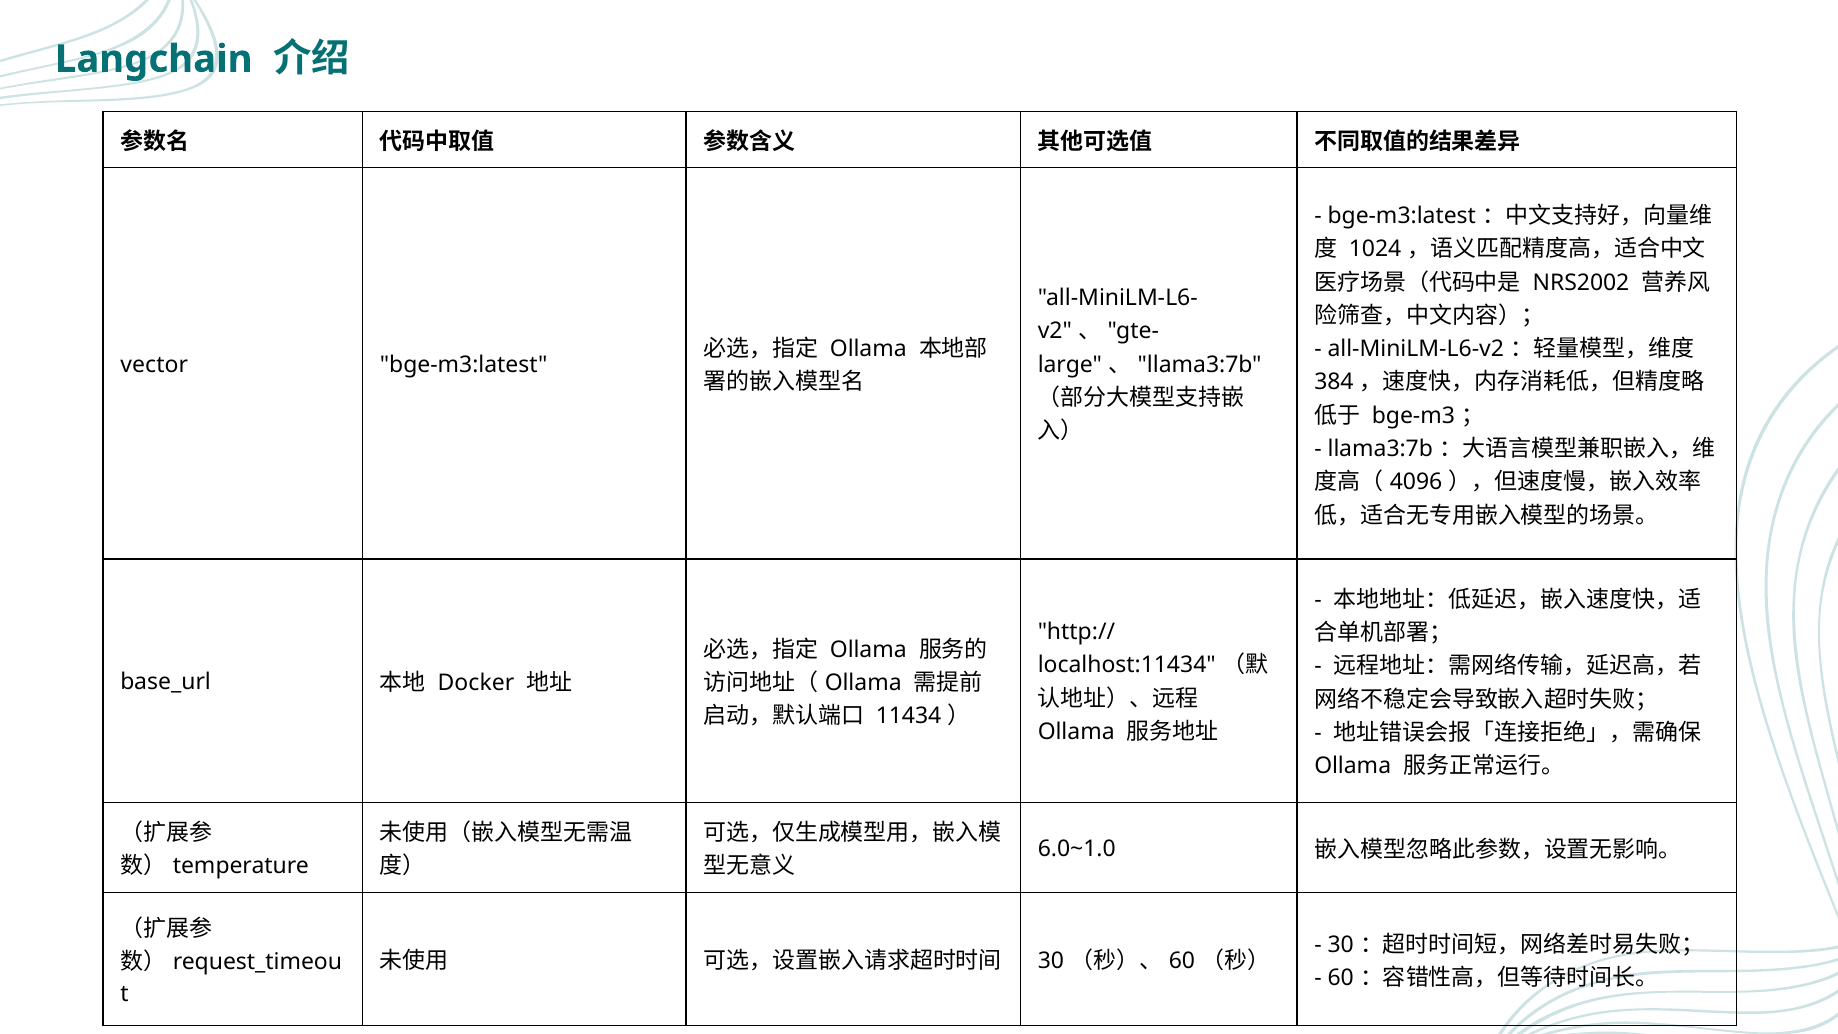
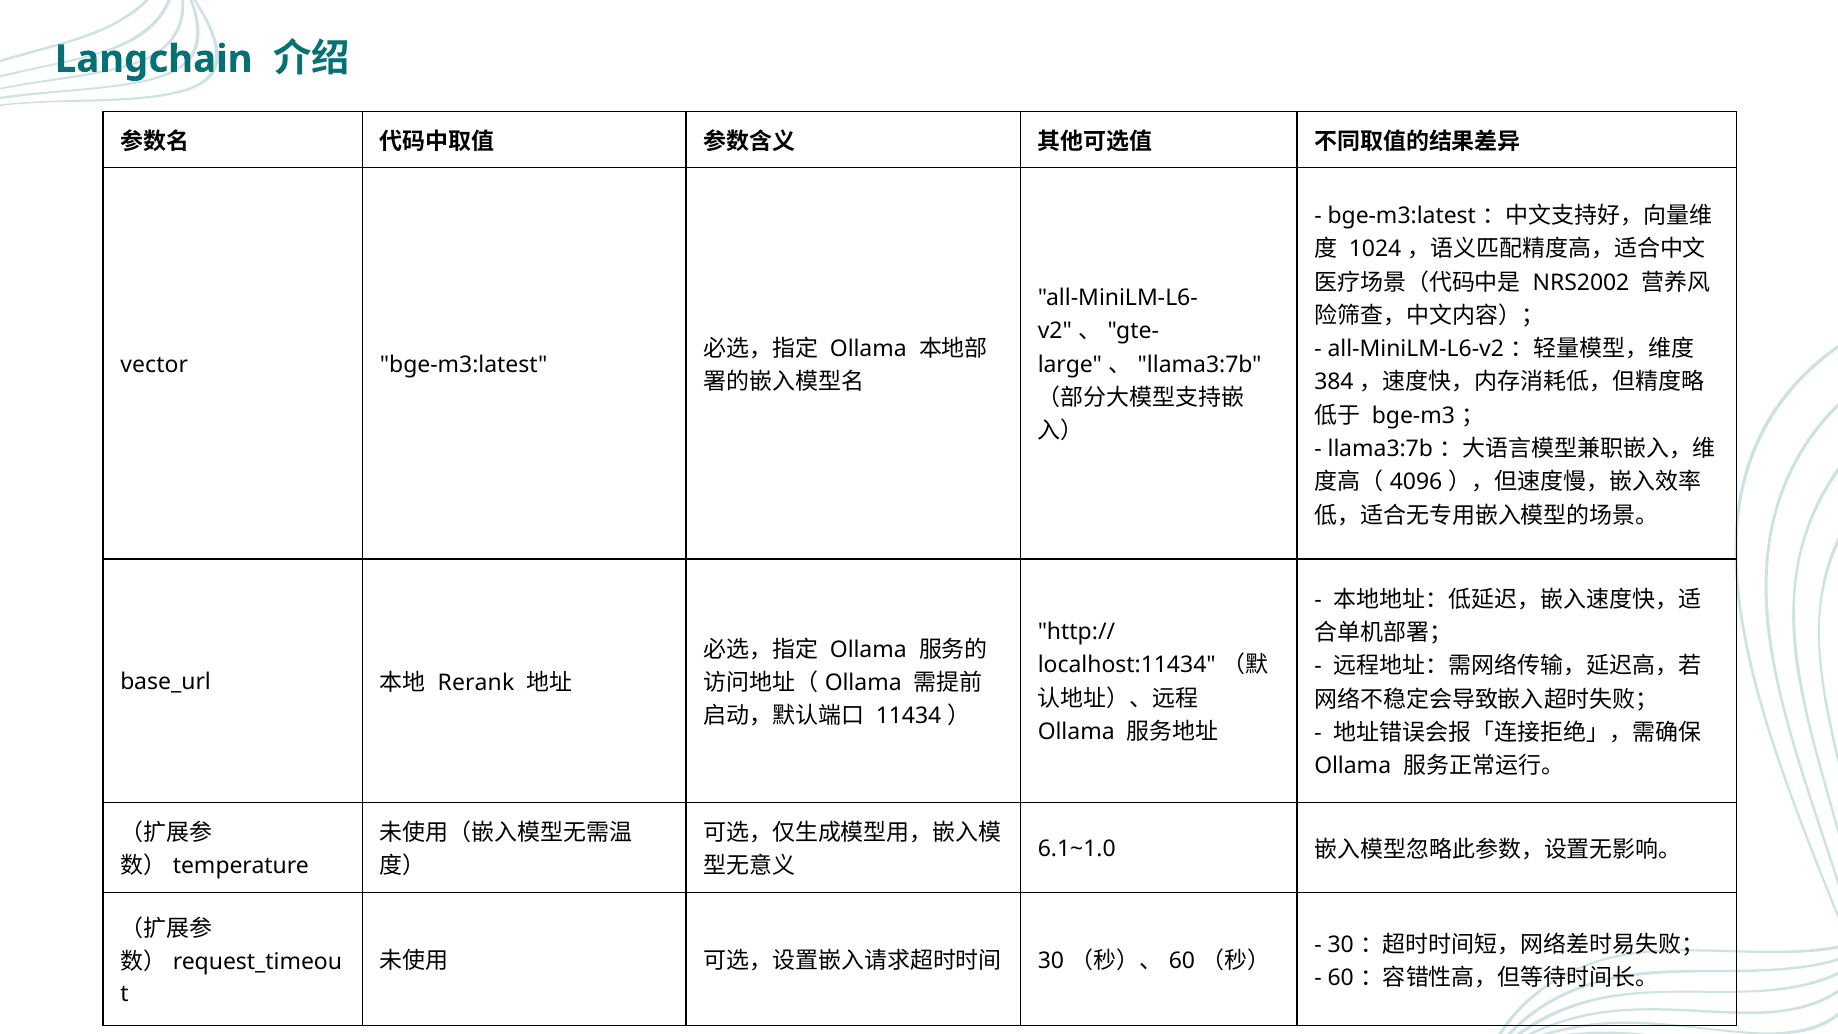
Docker: Docker -> Rerank (476, 683)
6.0~1.0: 6.0~1.0 -> 6.1~1.0 (1077, 849)
